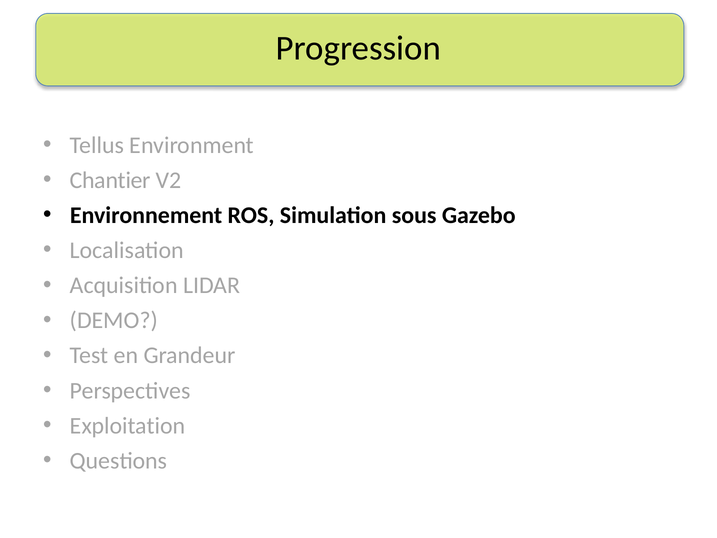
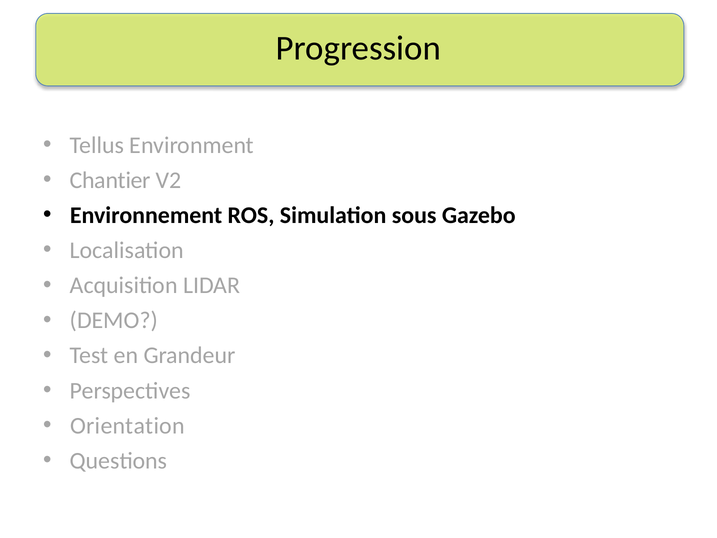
Exploitation: Exploitation -> Orientation (127, 426)
